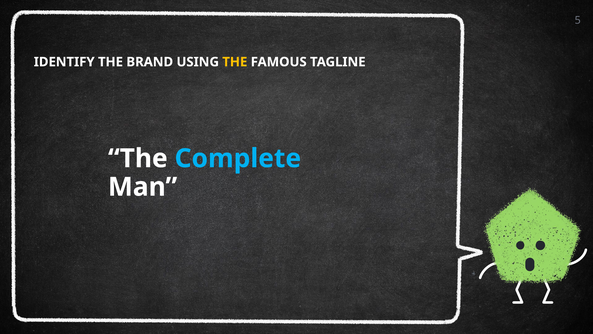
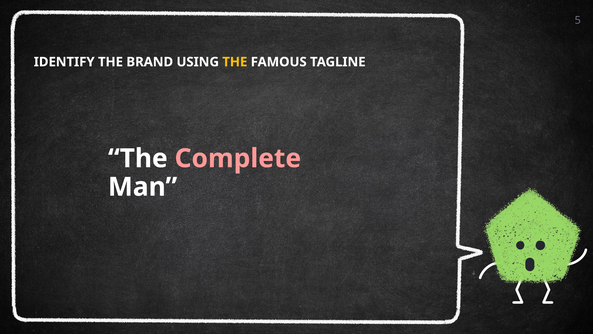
Complete colour: light blue -> pink (238, 158)
